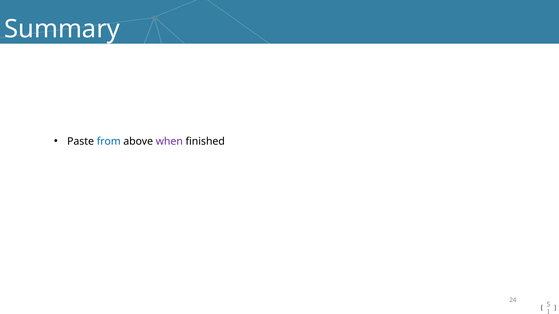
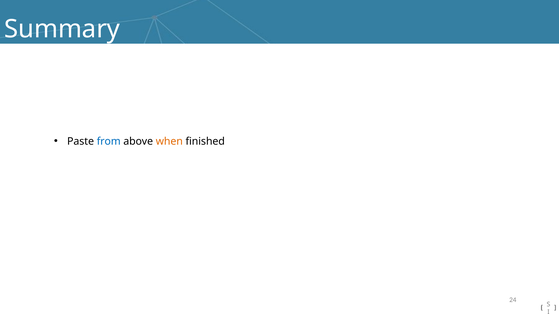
when colour: purple -> orange (169, 142)
